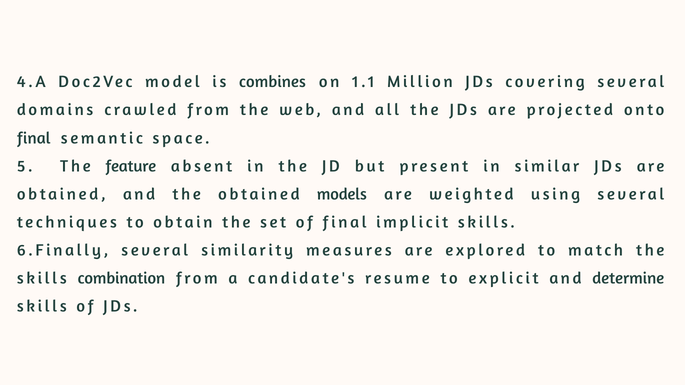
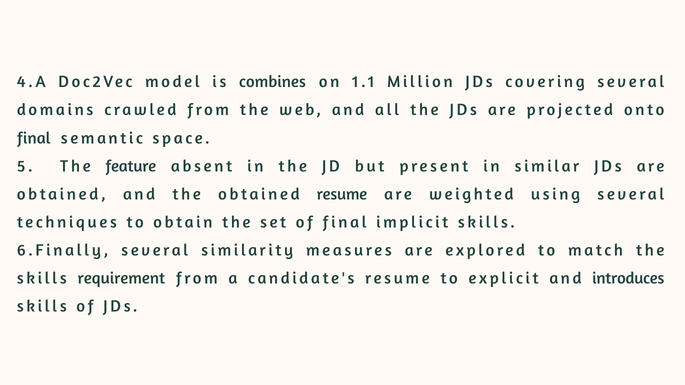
obtained models: models -> resume (342, 194)
combination: combination -> requirement (121, 278)
determine: determine -> introduces (628, 278)
